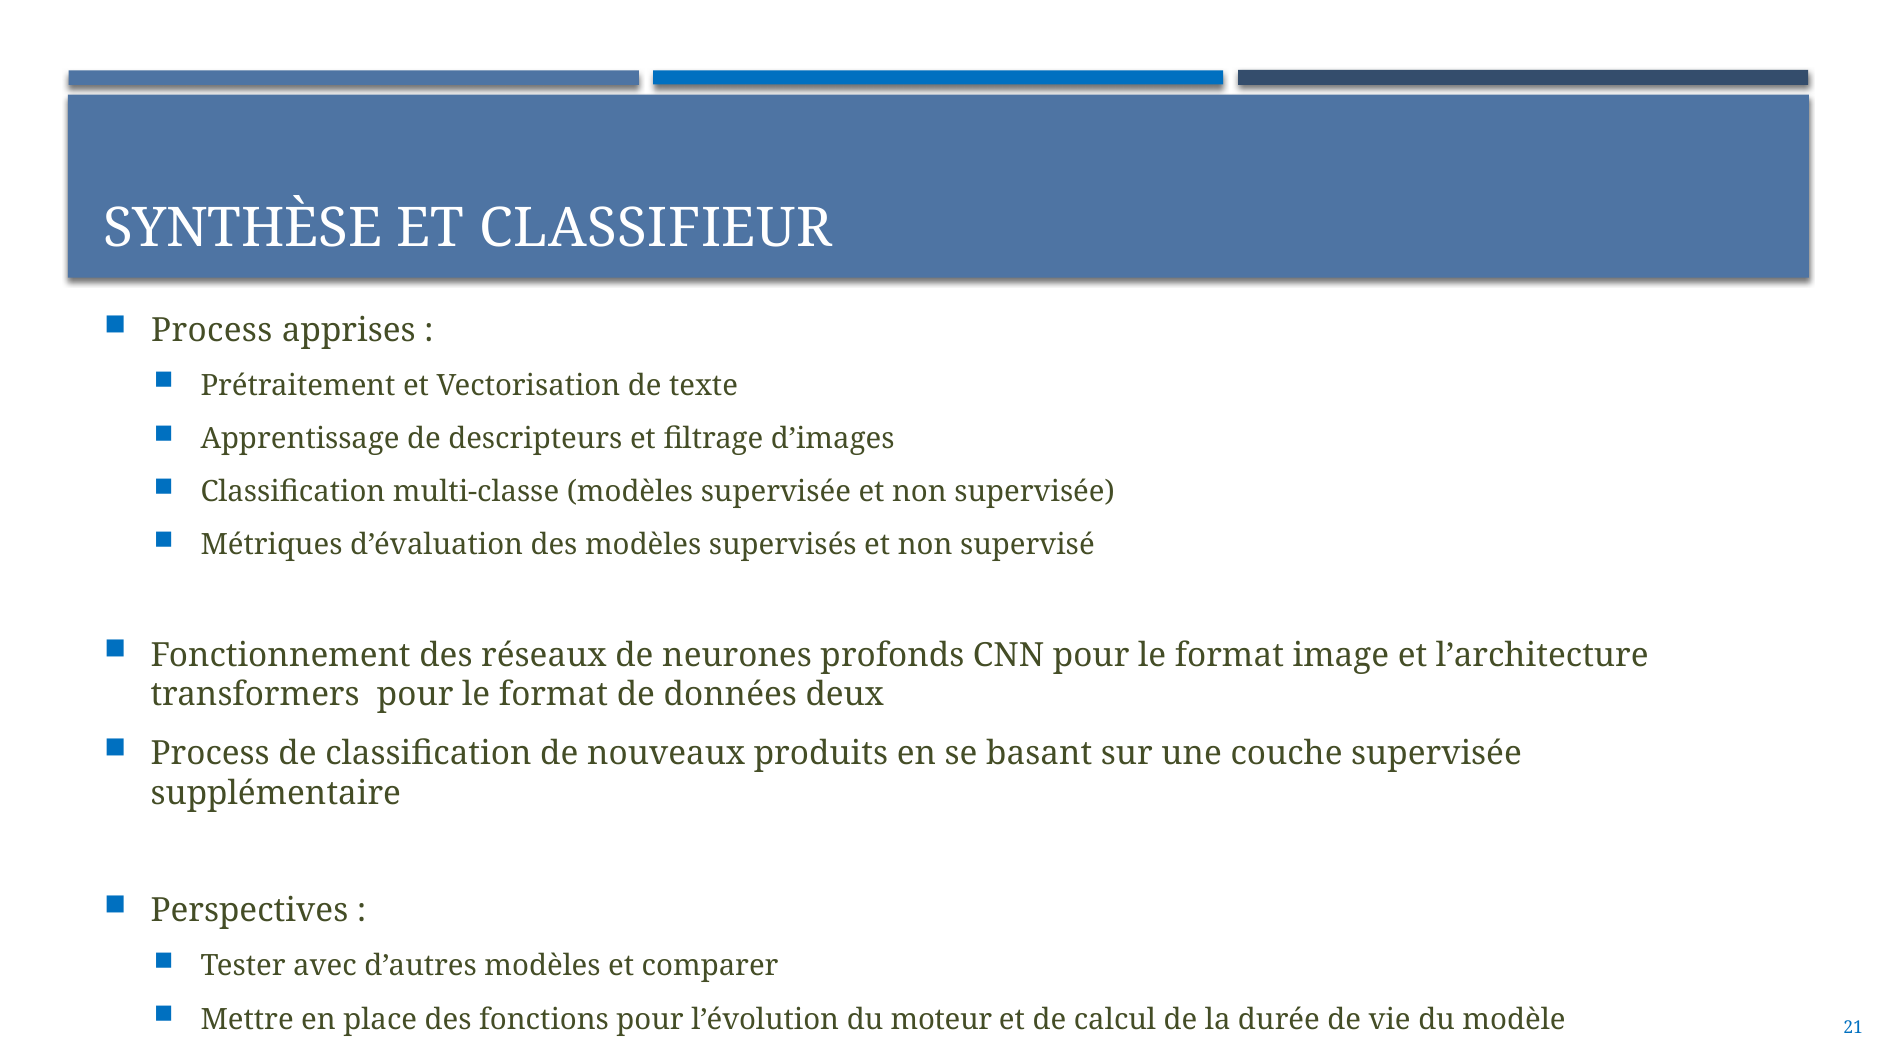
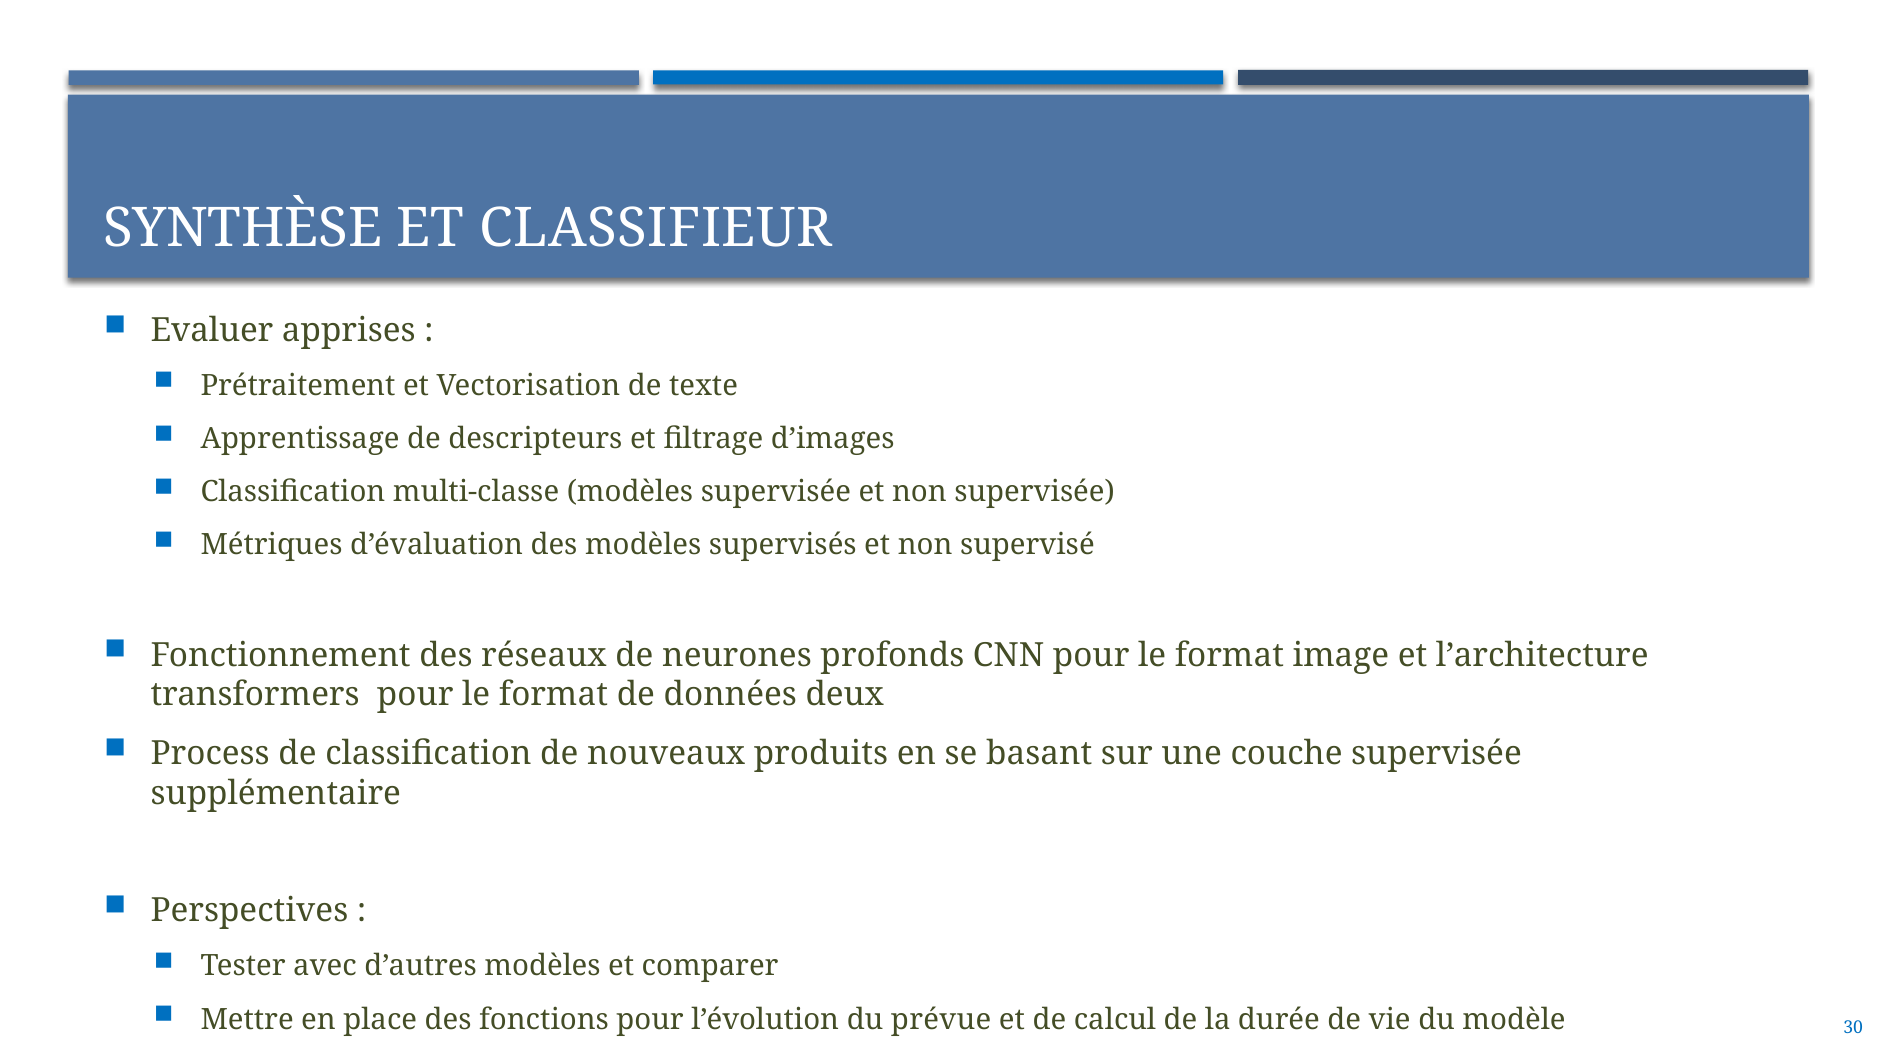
Process: Process -> Evaluer (212, 330)
moteur: moteur -> prévue (941, 1019)
21: 21 -> 30 (1853, 1027)
